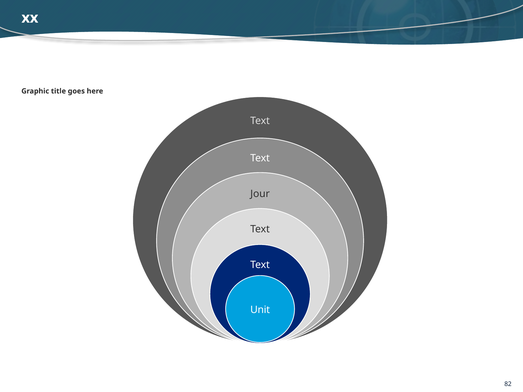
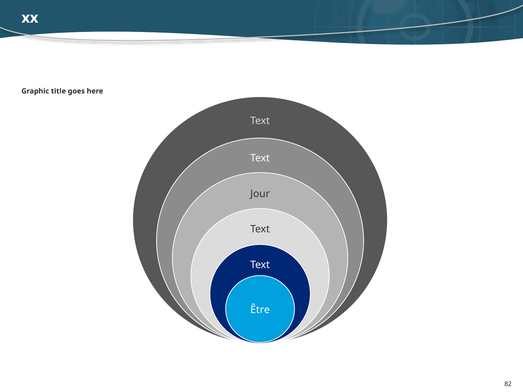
Unit: Unit -> Être (260, 310)
